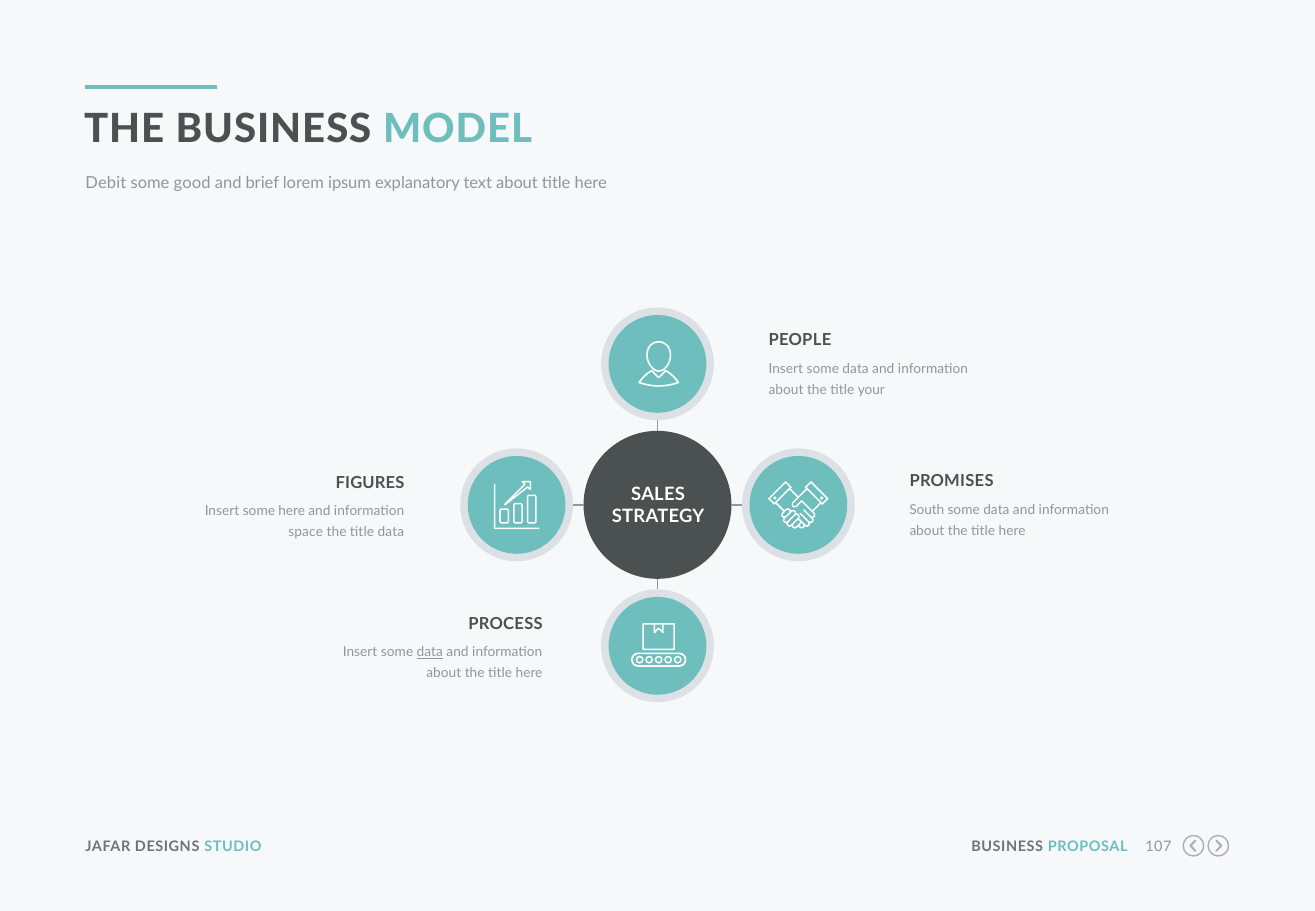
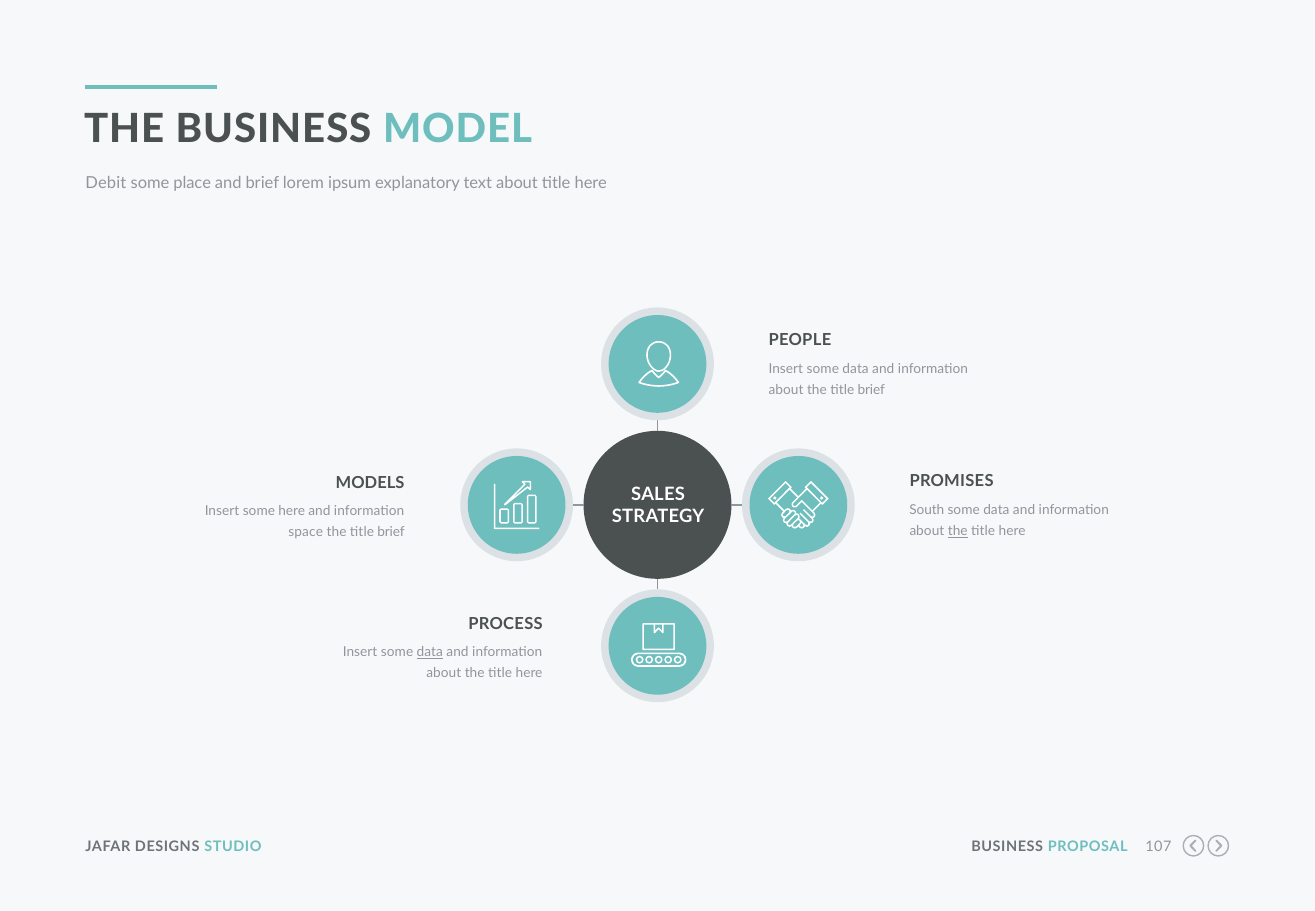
good: good -> place (192, 183)
about the title your: your -> brief (871, 390)
FIGURES: FIGURES -> MODELS (370, 482)
the underline: none -> present (958, 531)
data: data -> brief (391, 532)
